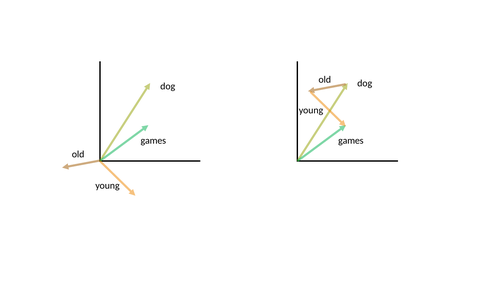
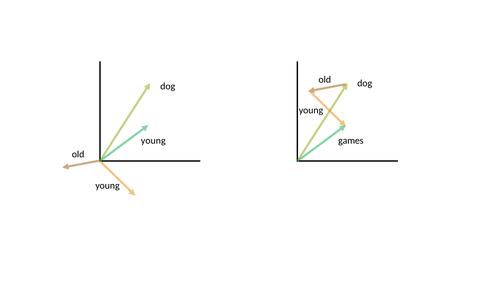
games: games -> young (153, 141)
